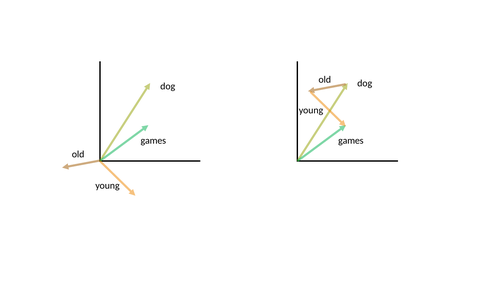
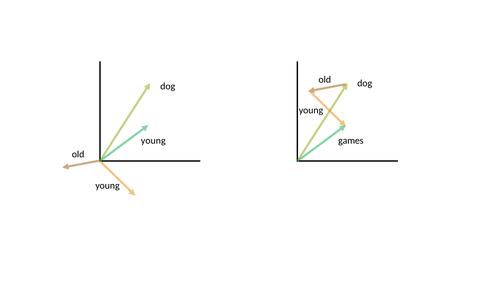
games: games -> young (153, 141)
